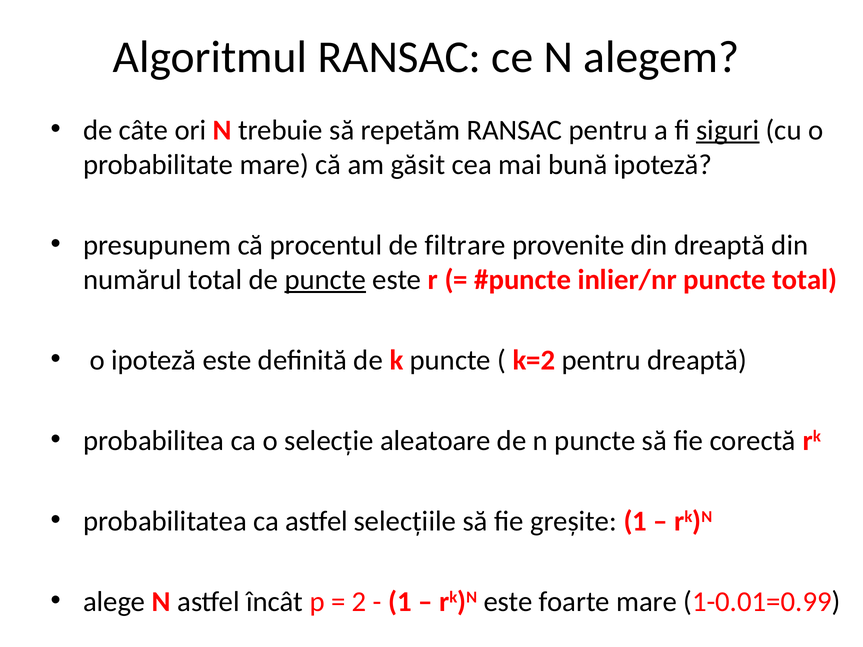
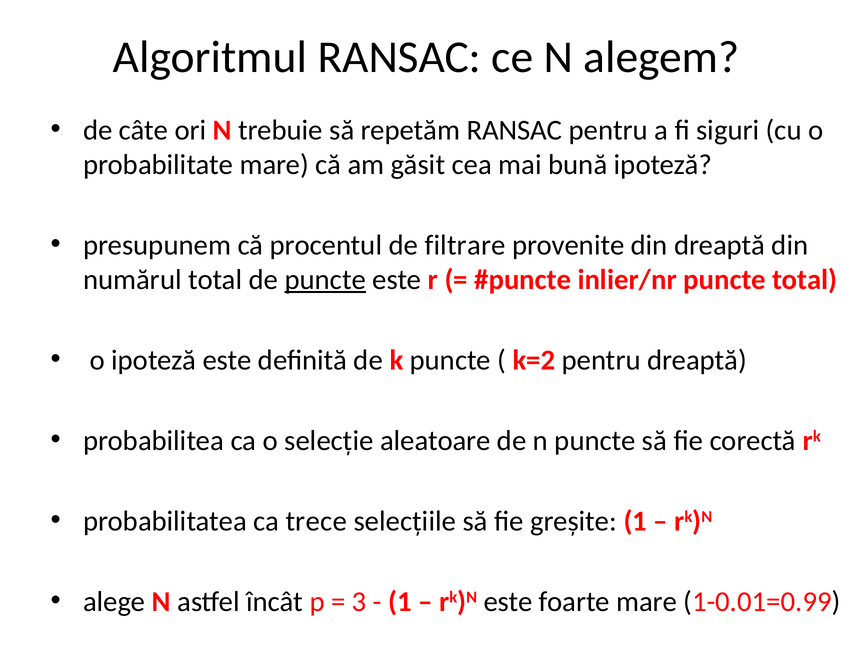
siguri underline: present -> none (728, 130)
ca astfel: astfel -> trece (316, 521)
2: 2 -> 3 (359, 602)
